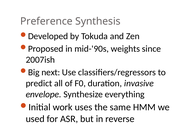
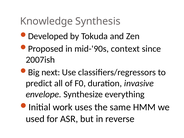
Preference: Preference -> Knowledge (46, 21)
weights: weights -> context (125, 49)
